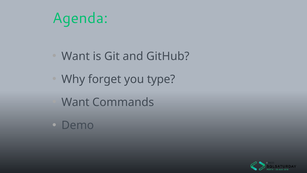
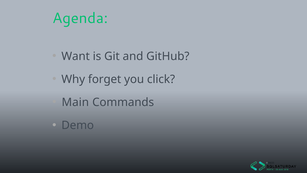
type: type -> click (161, 79)
Want: Want -> Main (75, 102)
